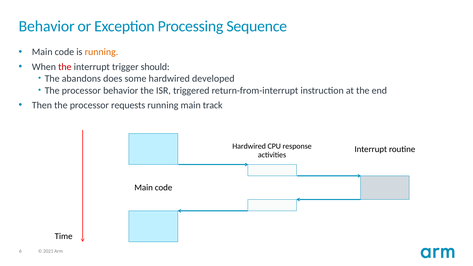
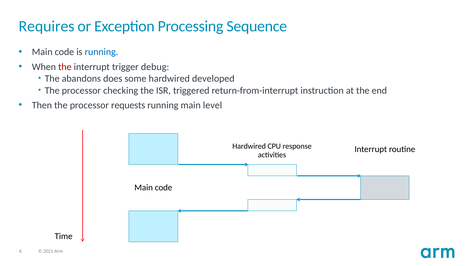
Behavior: Behavior -> Requires (47, 26)
running colour: orange -> blue (101, 52)
should: should -> debug (155, 67)
processor behavior: behavior -> checking (121, 90)
track: track -> level (213, 105)
